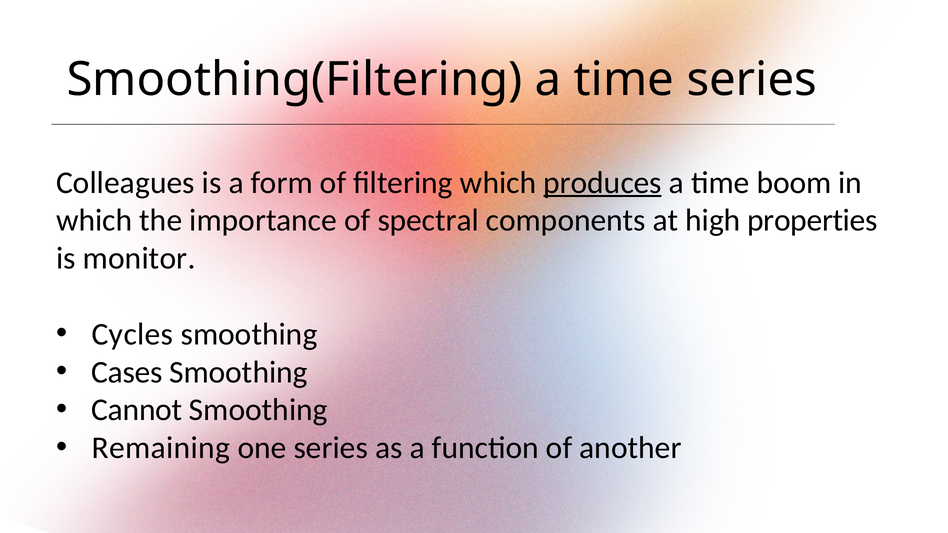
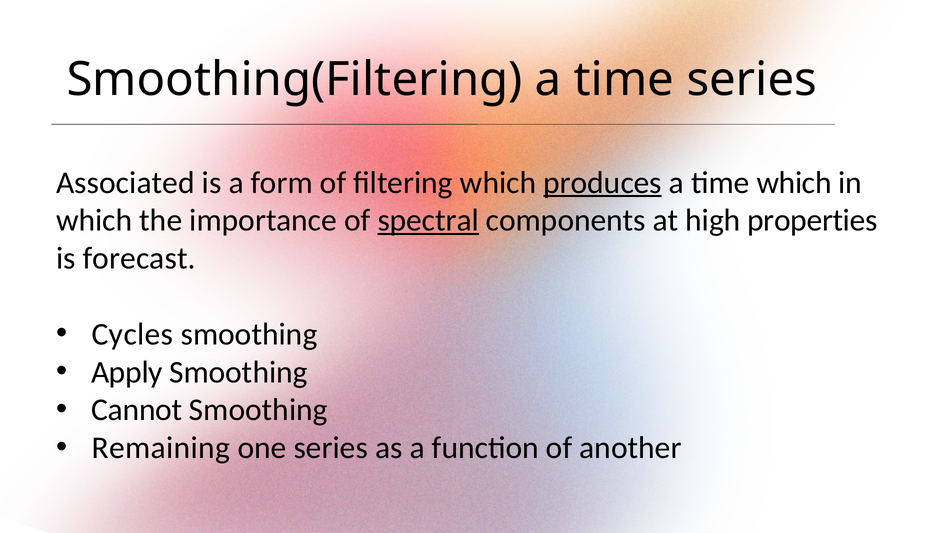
Colleagues: Colleagues -> Associated (125, 183)
time boom: boom -> which (794, 183)
spectral underline: none -> present (428, 221)
monitor: monitor -> forecast (139, 259)
Cases: Cases -> Apply (127, 372)
